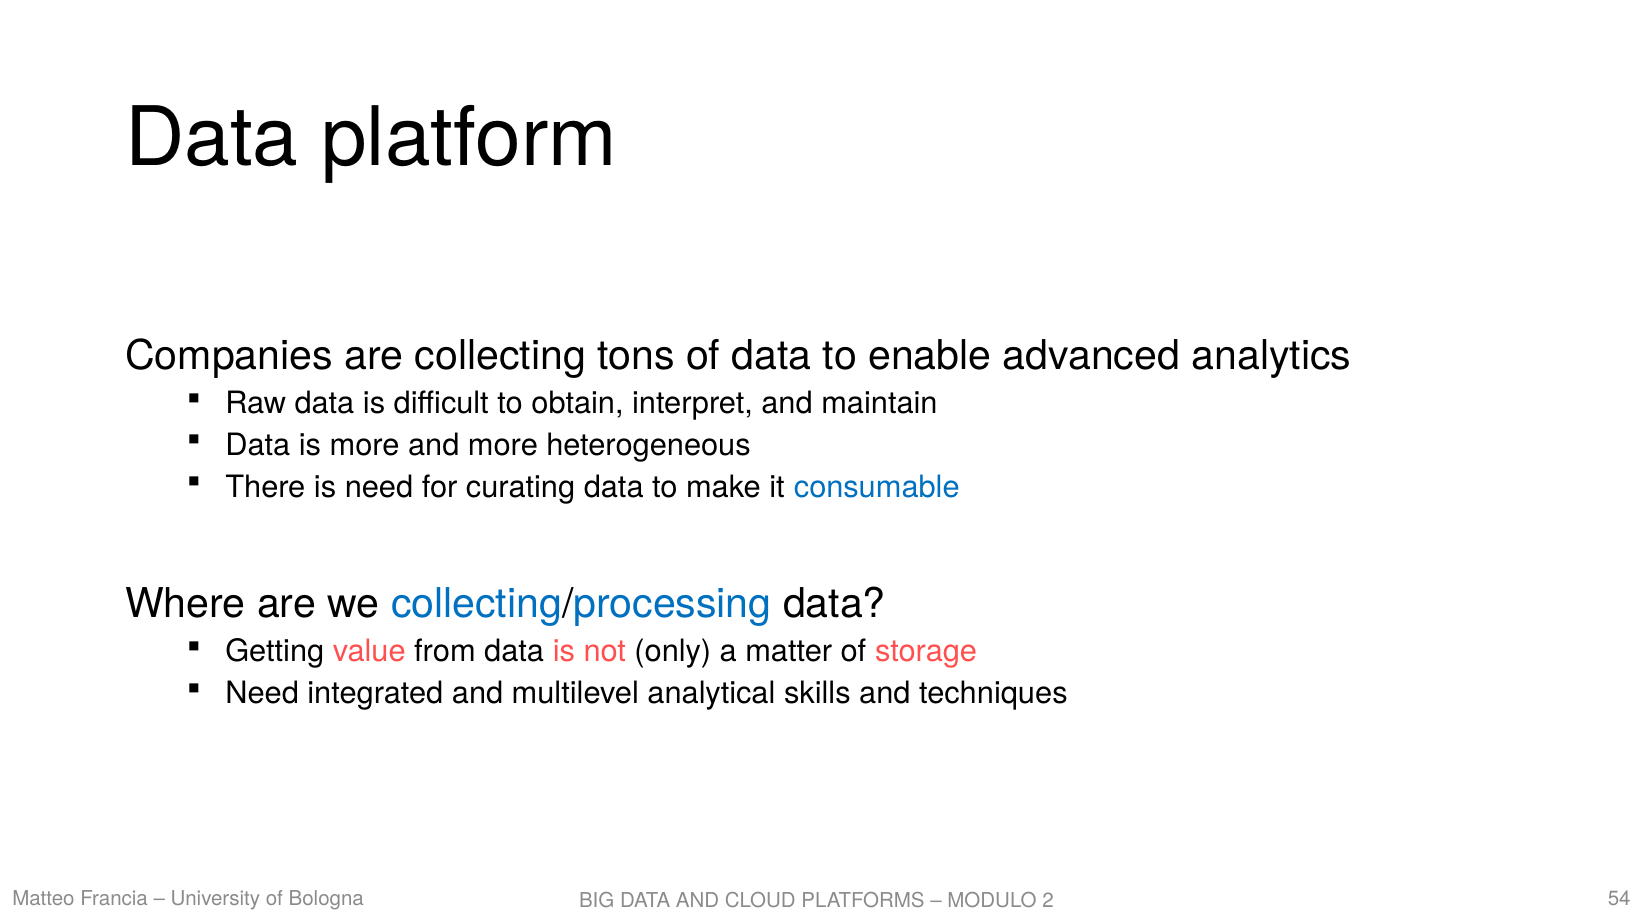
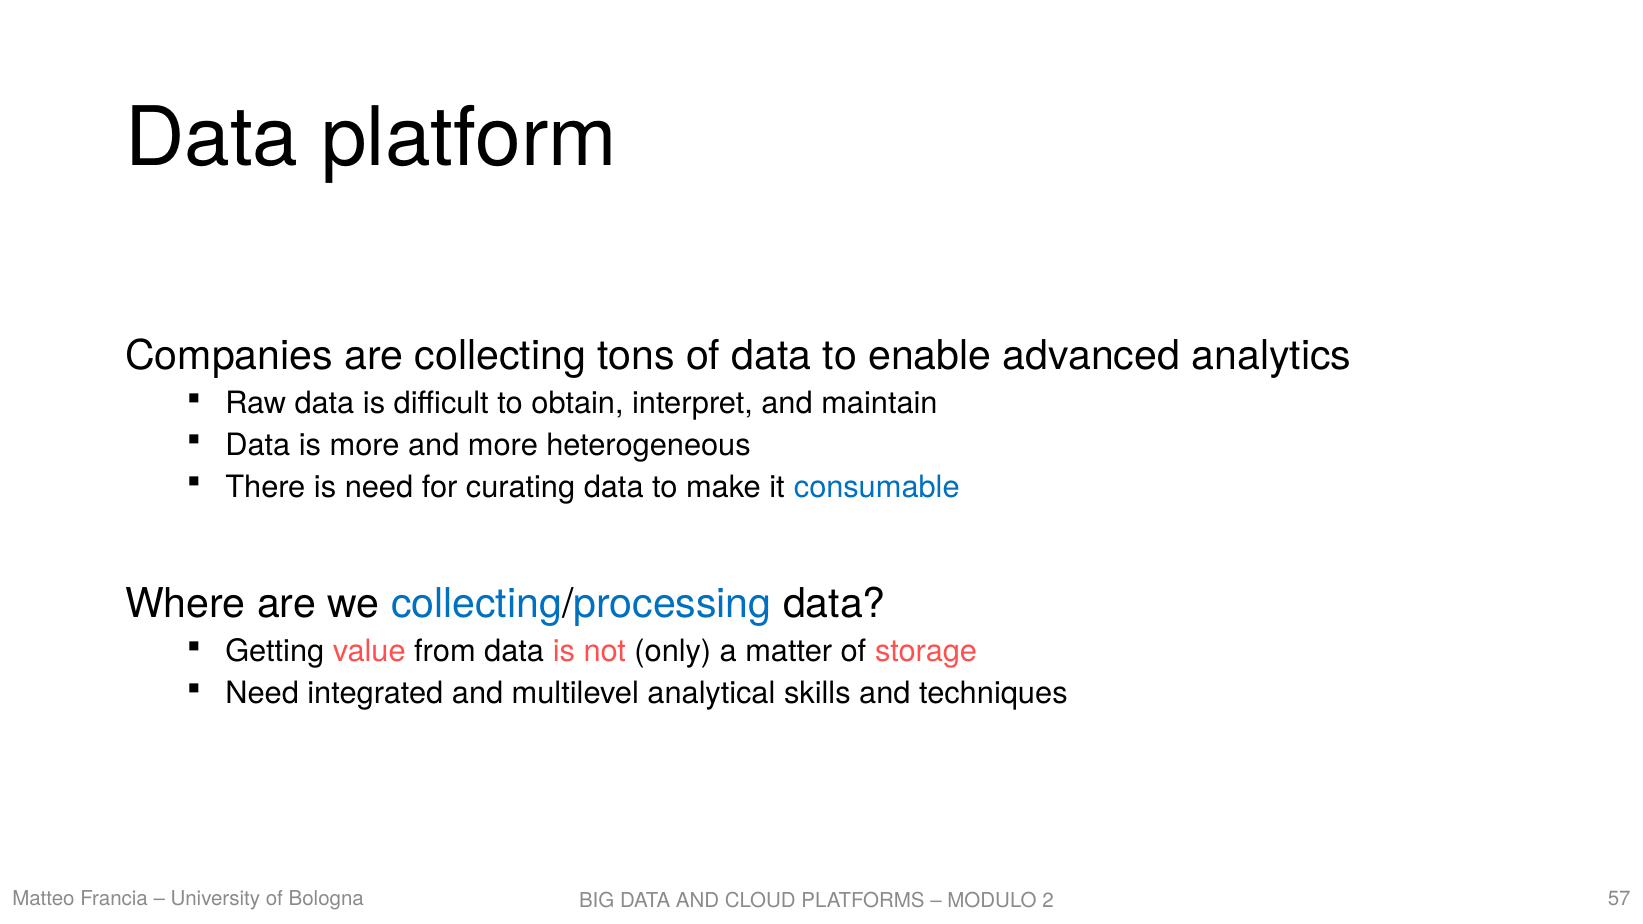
54: 54 -> 57 (1619, 899)
